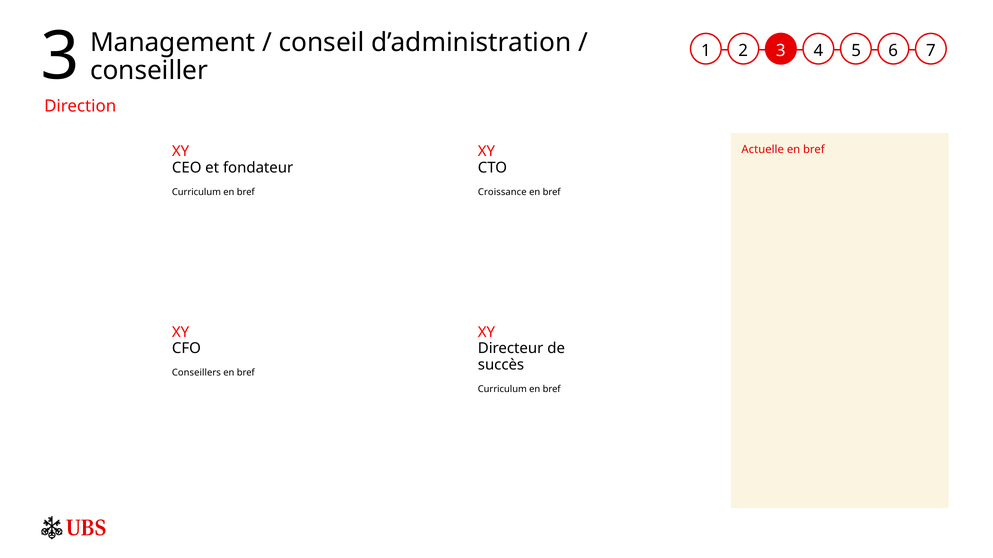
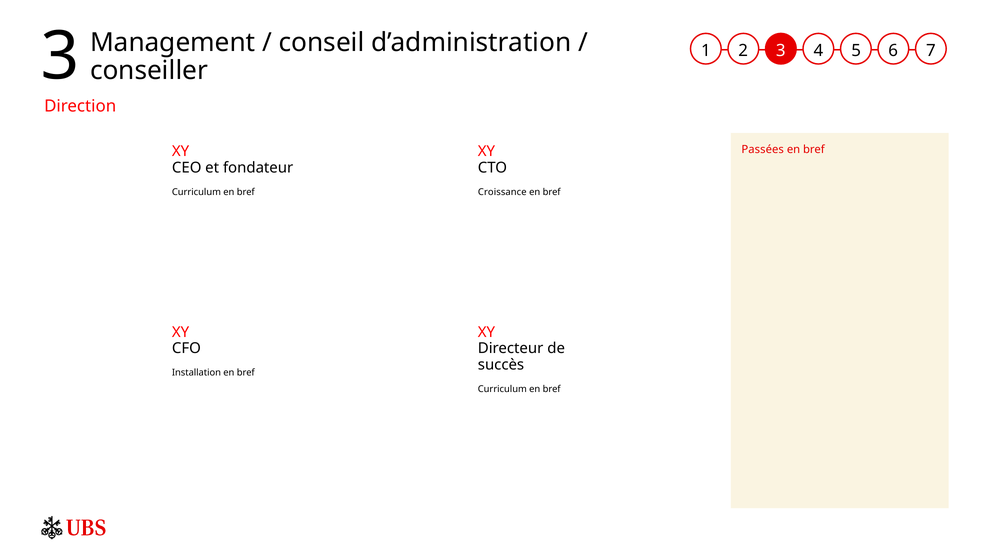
Actuelle: Actuelle -> Passées (763, 150)
Conseillers: Conseillers -> Installation (196, 373)
